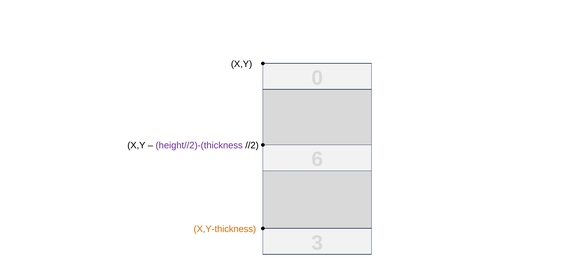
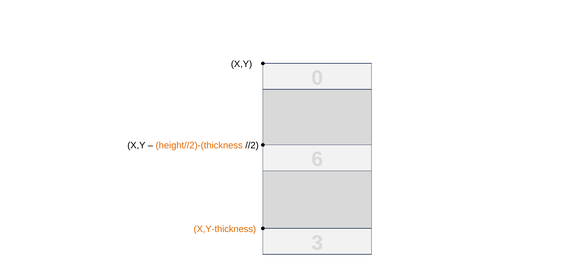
height//2)-(thickness colour: purple -> orange (199, 146)
